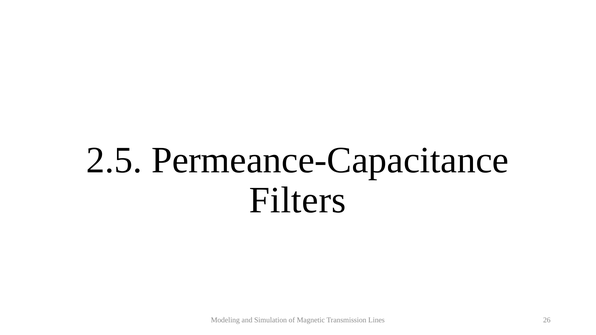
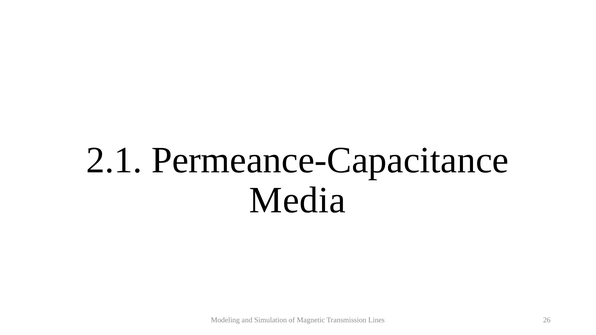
2.5: 2.5 -> 2.1 (114, 160)
Filters: Filters -> Media (297, 200)
